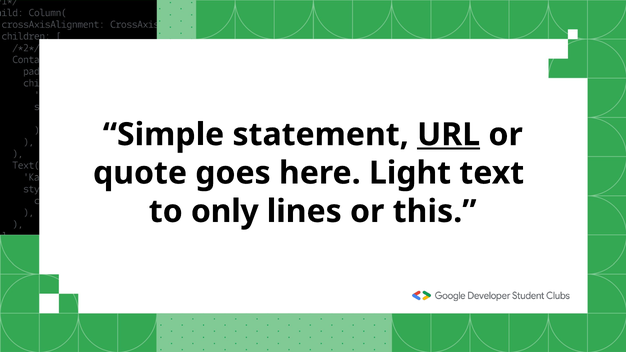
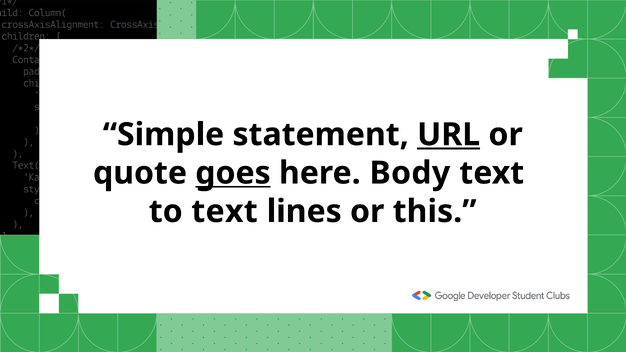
goes underline: none -> present (233, 173)
Light: Light -> Body (410, 173)
to only: only -> text (224, 212)
